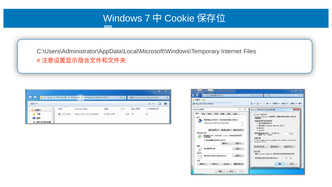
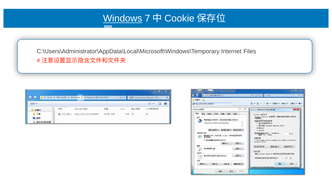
Windows underline: none -> present (123, 19)
